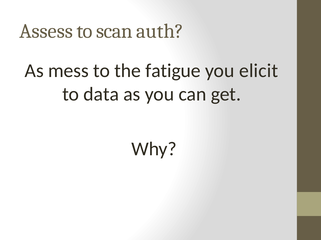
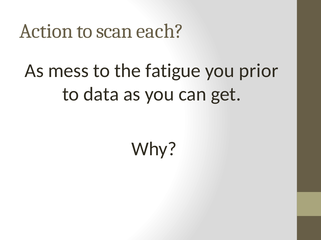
Assess: Assess -> Action (46, 31)
auth: auth -> each (160, 31)
elicit: elicit -> prior (259, 71)
